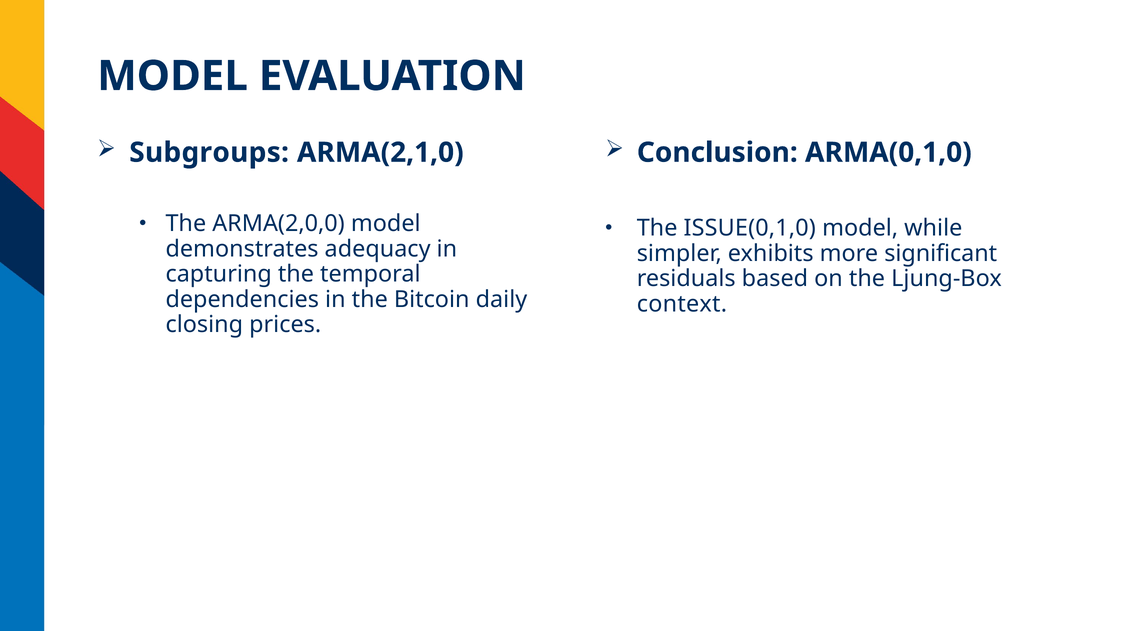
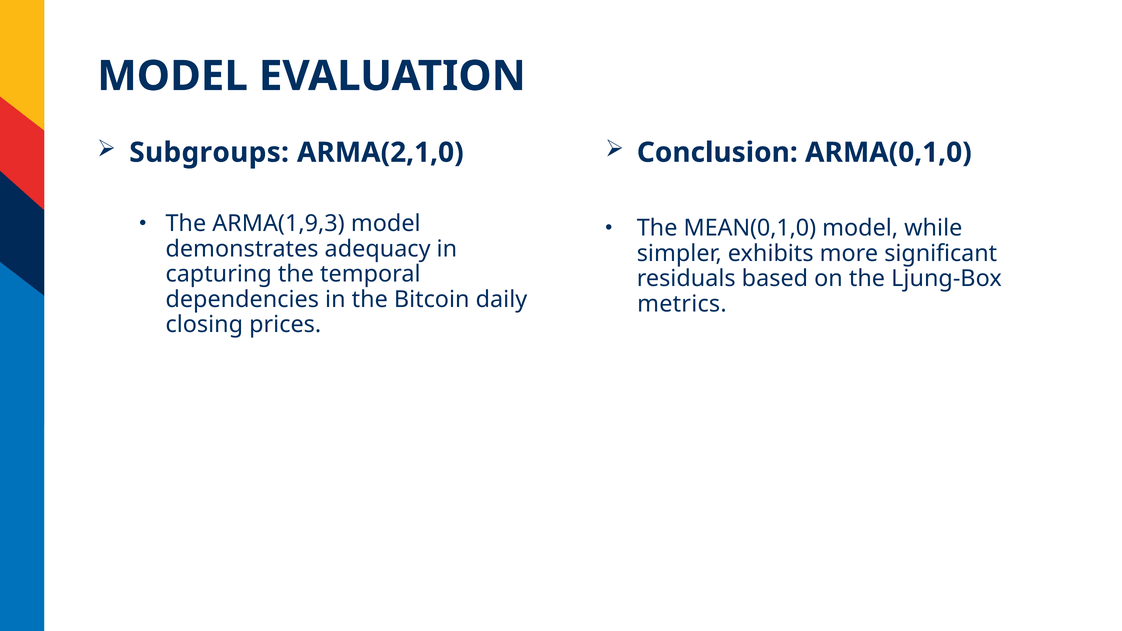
ARMA(2,0,0: ARMA(2,0,0 -> ARMA(1,9,3 (279, 224)
ISSUE(0,1,0: ISSUE(0,1,0 -> MEAN(0,1,0 (750, 228)
context: context -> metrics (682, 304)
